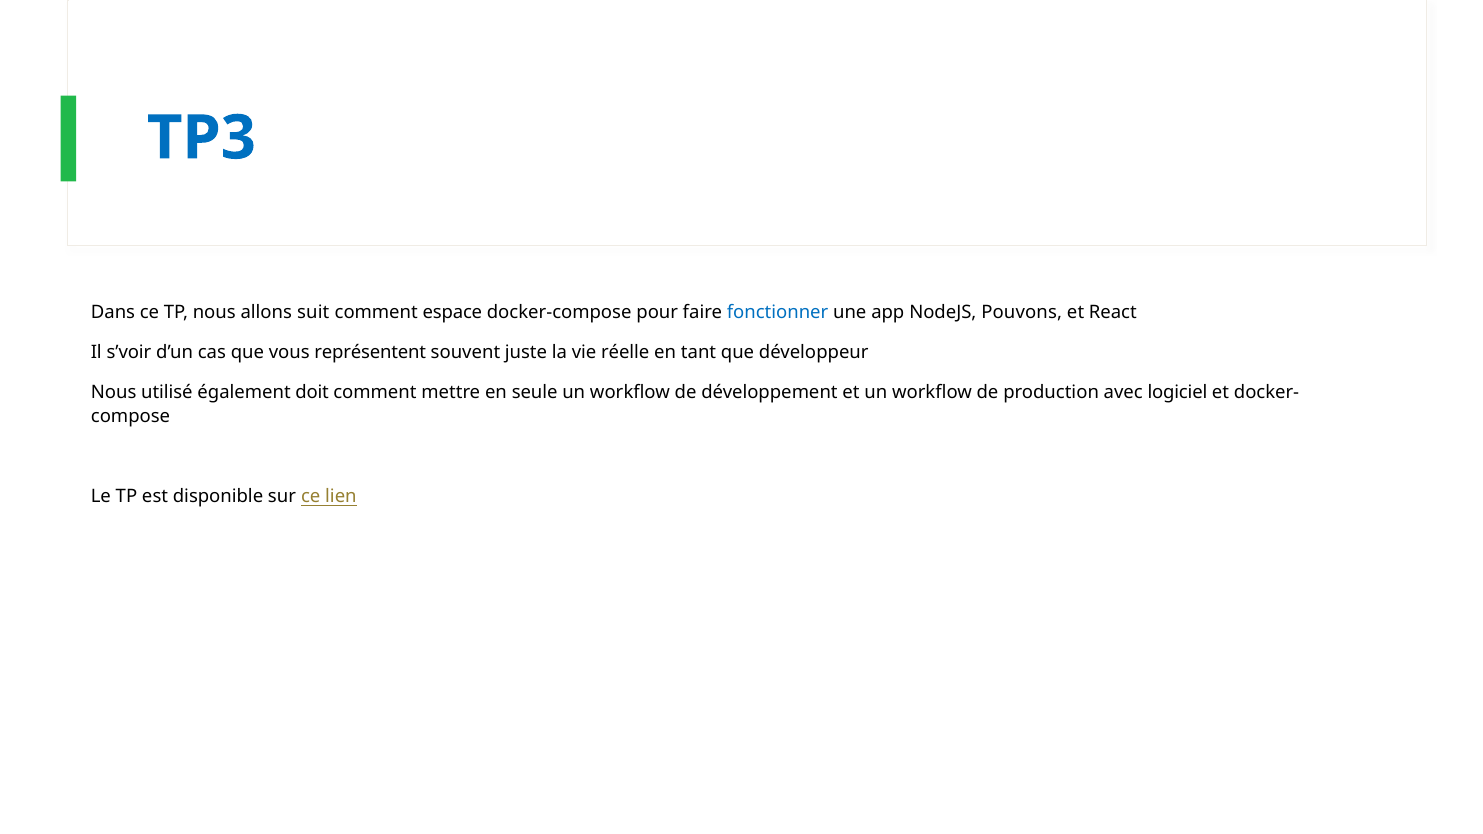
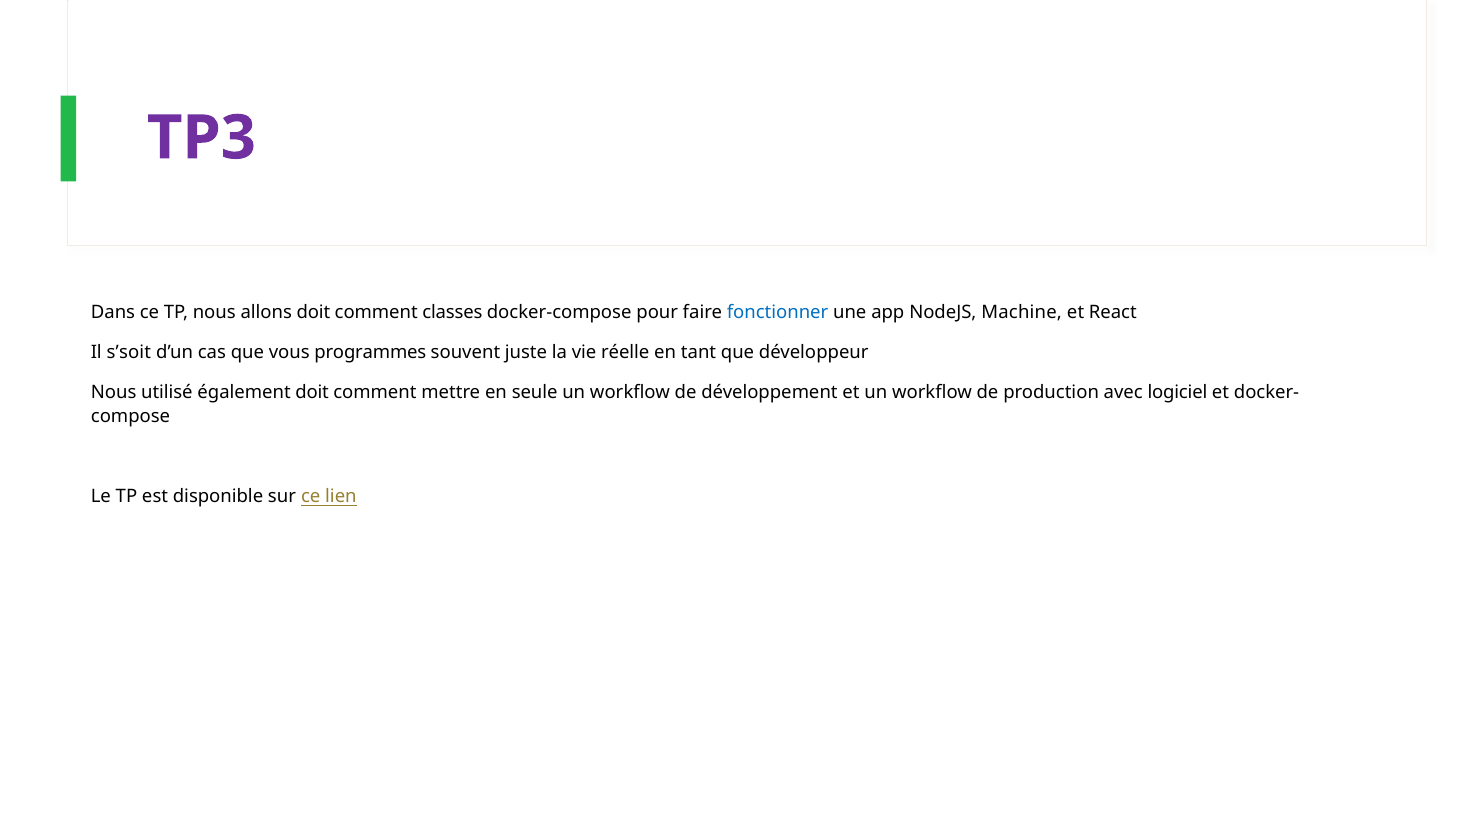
TP3 colour: blue -> purple (201, 138)
allons suit: suit -> doit (313, 312)
espace: espace -> classes (452, 312)
Pouvons: Pouvons -> Machine (1022, 312)
s’voir: s’voir -> s’soit (129, 352)
représentent: représentent -> programmes (370, 352)
